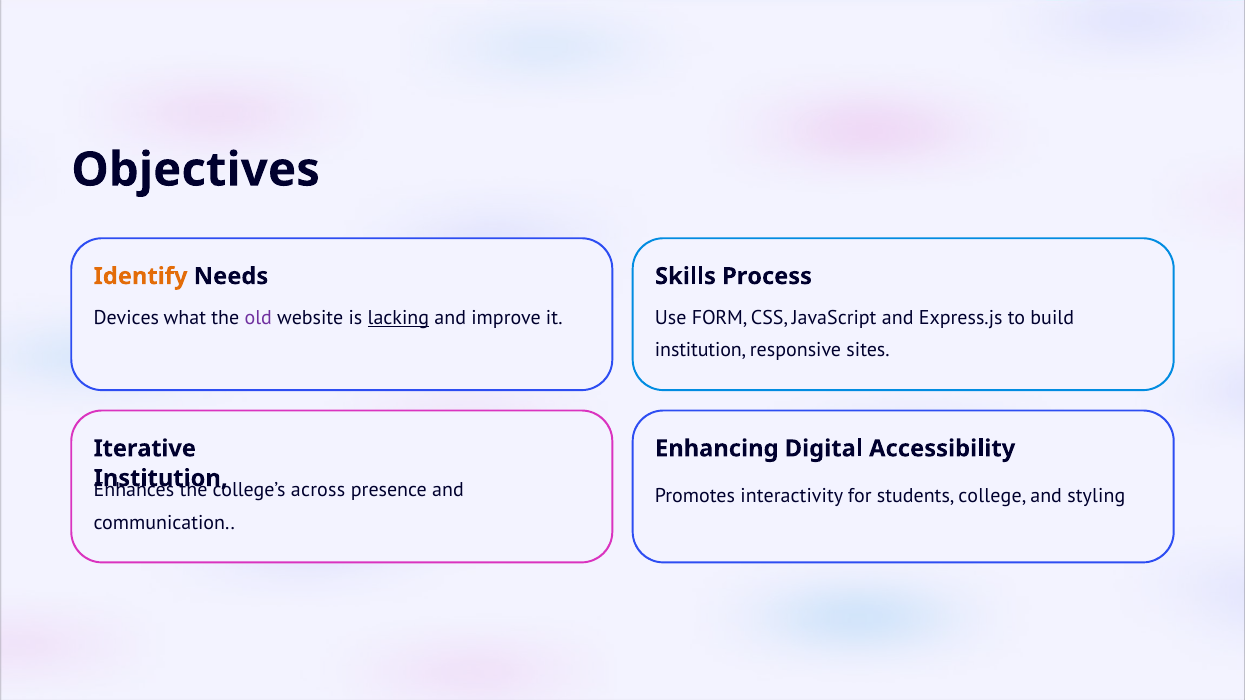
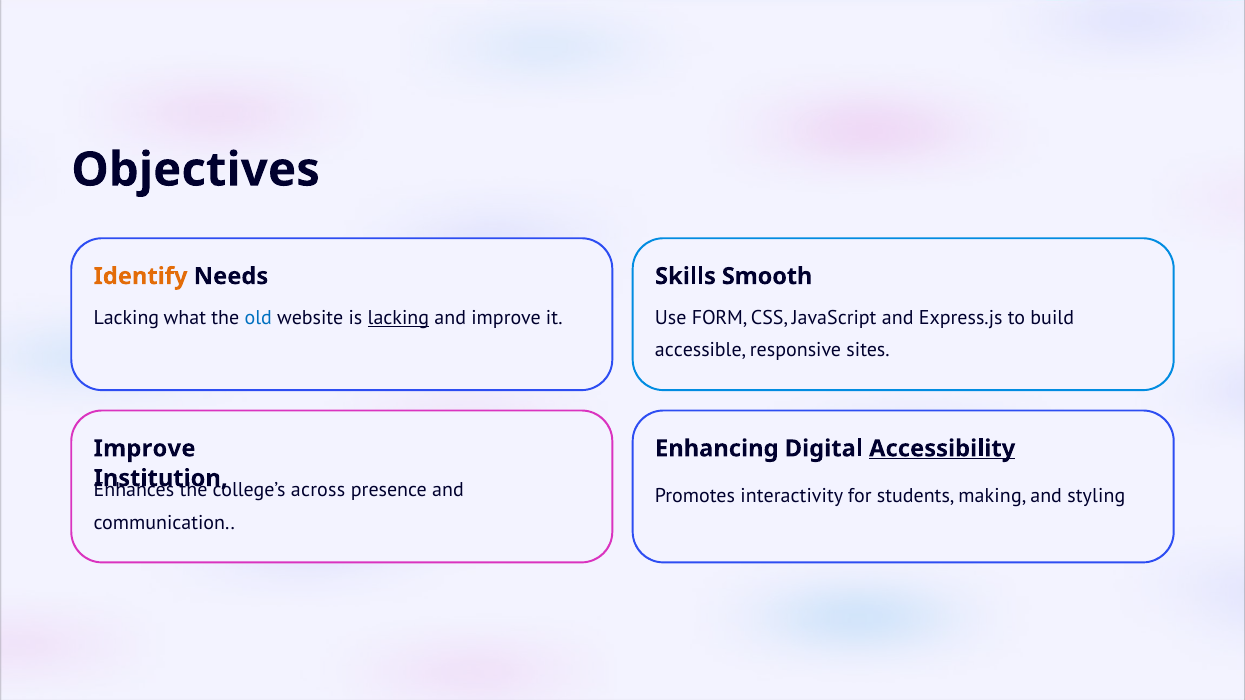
Process: Process -> Smooth (767, 276)
Devices: Devices -> Lacking (126, 318)
old colour: purple -> blue (258, 318)
institution: institution -> accessible (701, 351)
Iterative: Iterative -> Improve (145, 449)
Accessibility underline: none -> present (942, 449)
college: college -> making (992, 496)
